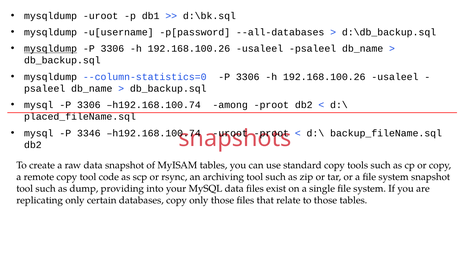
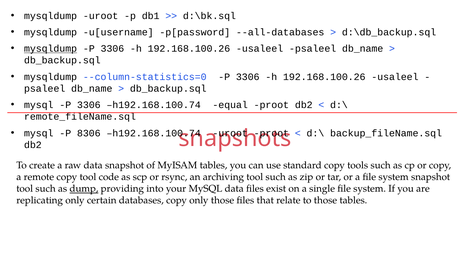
among: among -> equal (230, 105)
placed_fileName.sql: placed_fileName.sql -> remote_fileName.sql (80, 117)
3346: 3346 -> 8306 (89, 133)
dump underline: none -> present (84, 189)
